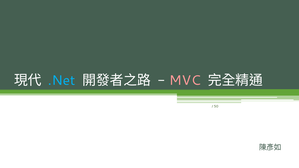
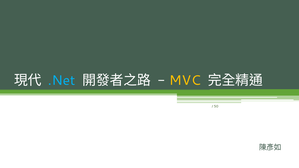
MVC colour: pink -> yellow (185, 81)
